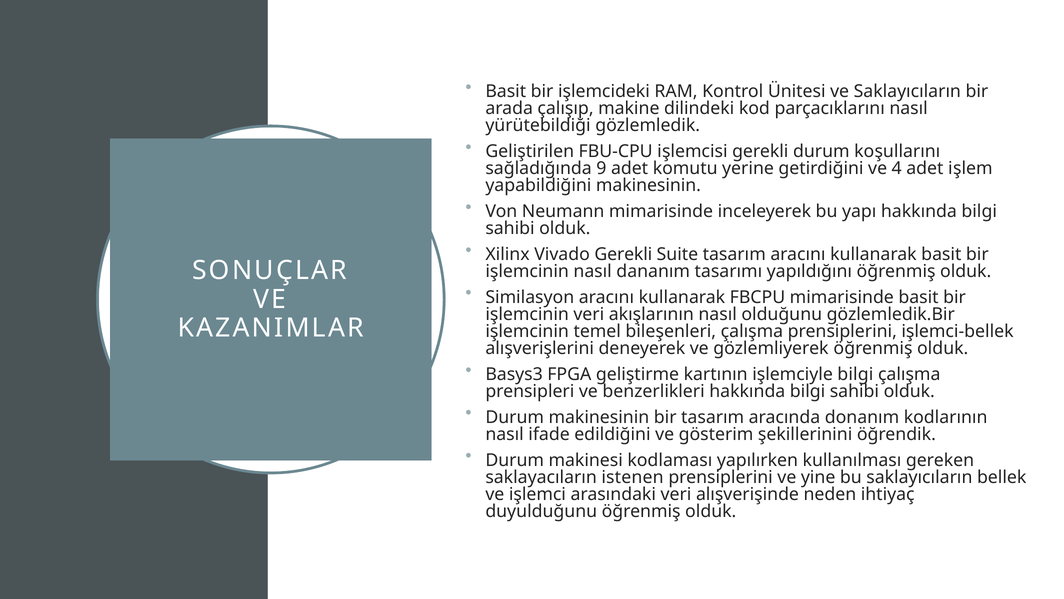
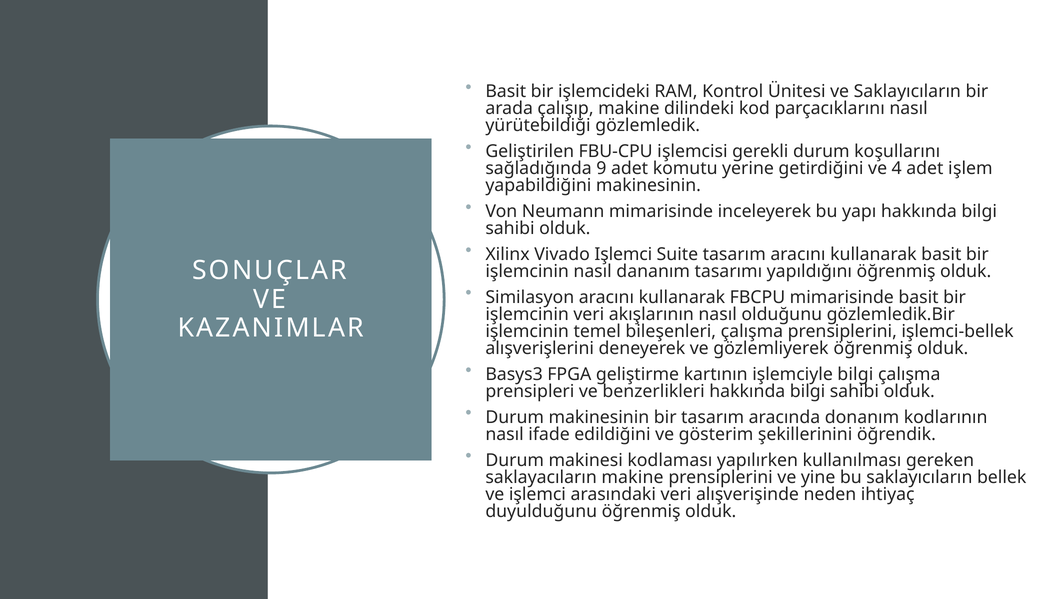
Vivado Gerekli: Gerekli -> Işlemci (623, 254)
saklayacıların istenen: istenen -> makine (632, 477)
